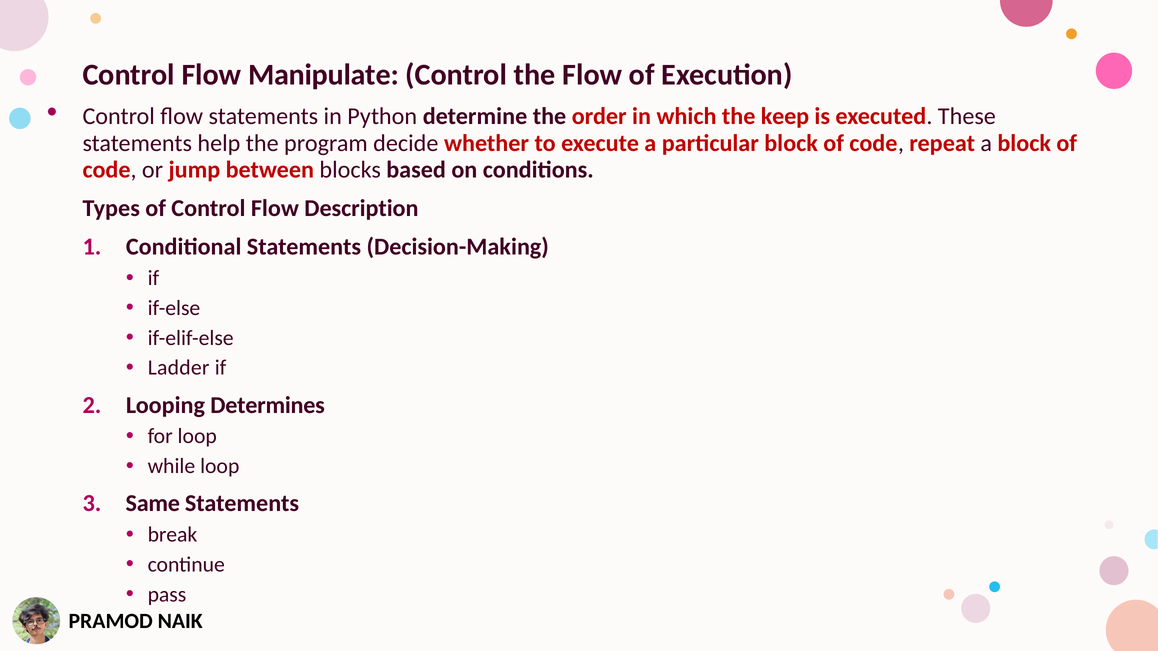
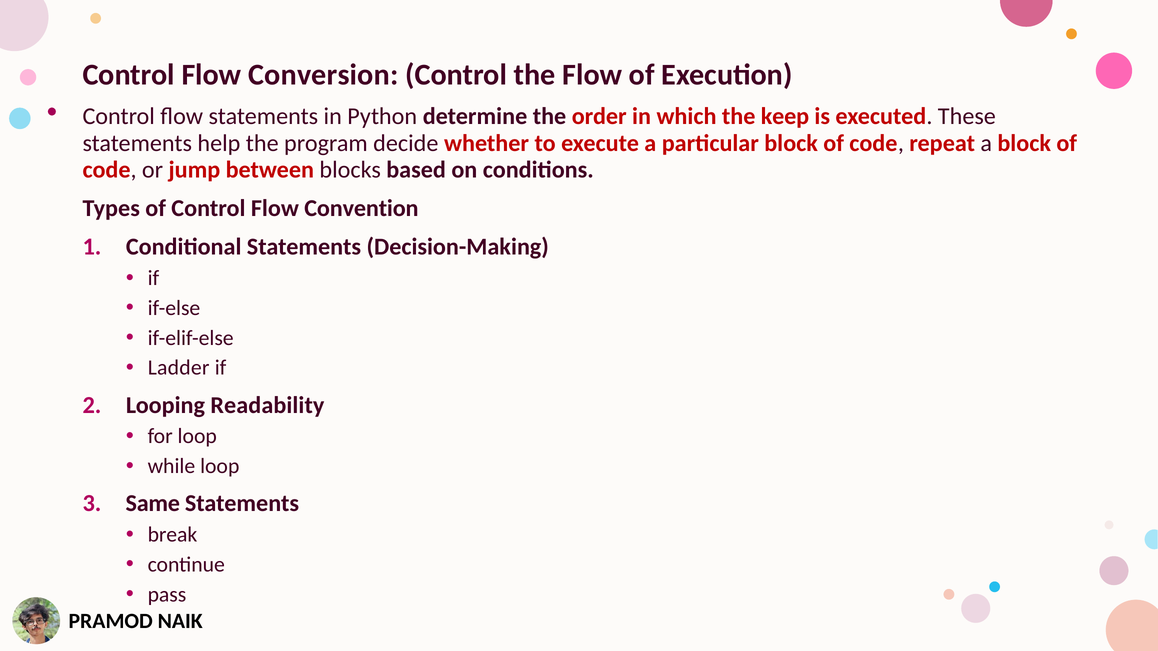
Manipulate: Manipulate -> Conversion (323, 75)
Description: Description -> Convention (361, 208)
Determines: Determines -> Readability (267, 405)
